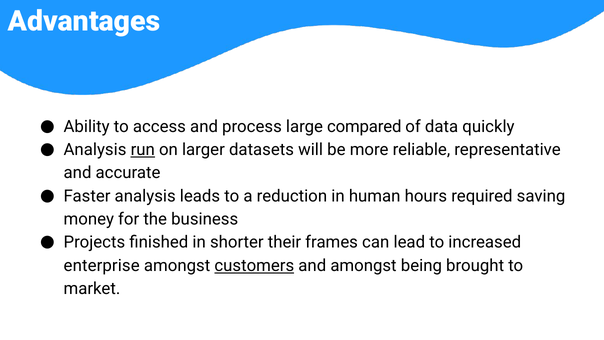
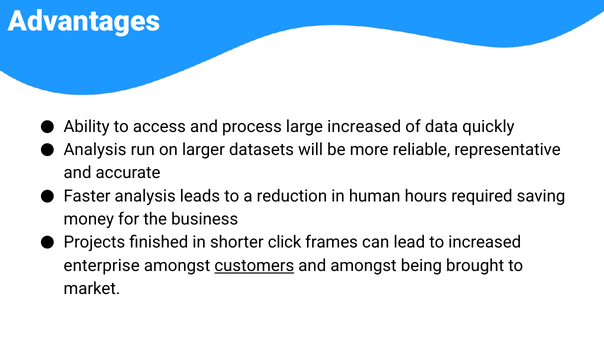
large compared: compared -> increased (364, 126)
run underline: present -> none (143, 150)
their: their -> click (285, 242)
